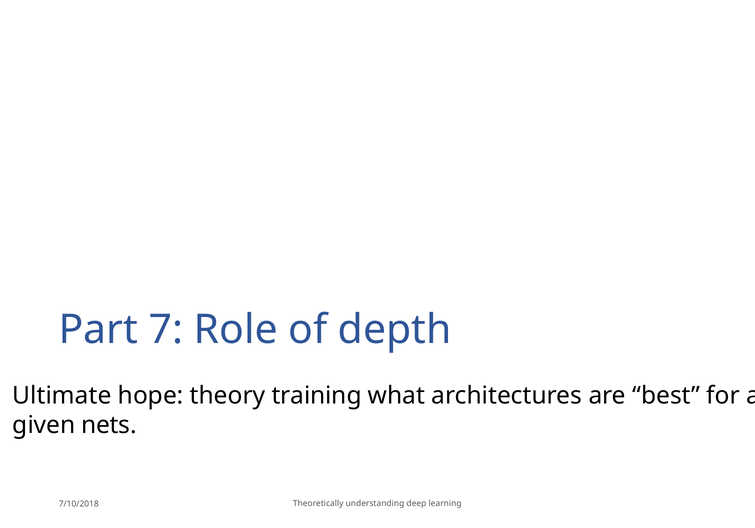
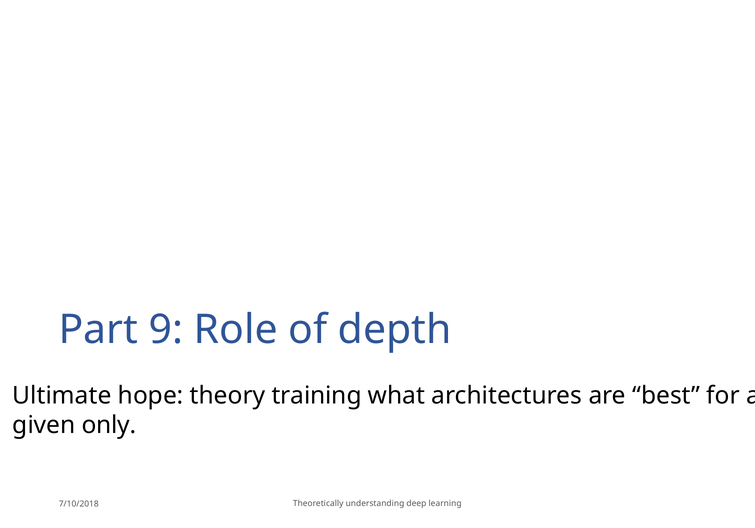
7: 7 -> 9 (166, 330)
nets: nets -> only (109, 425)
